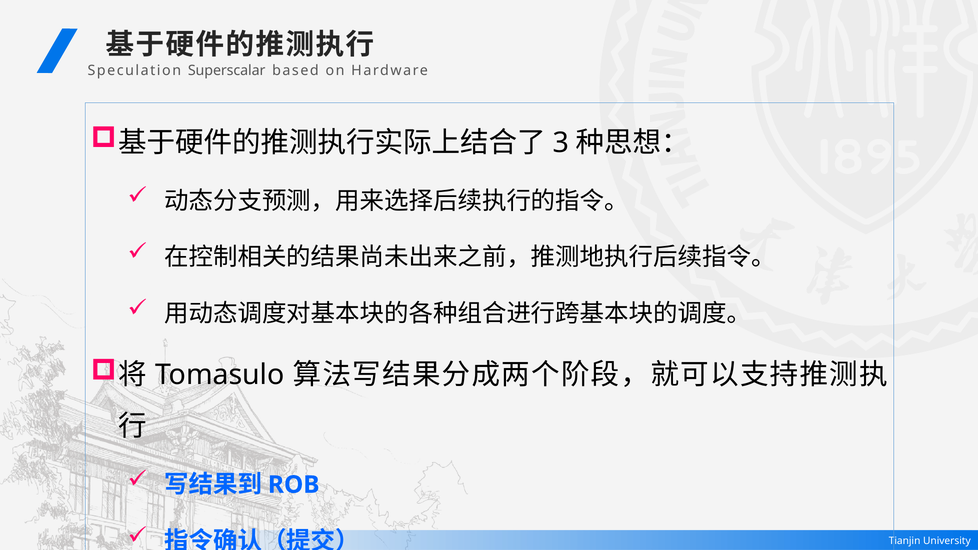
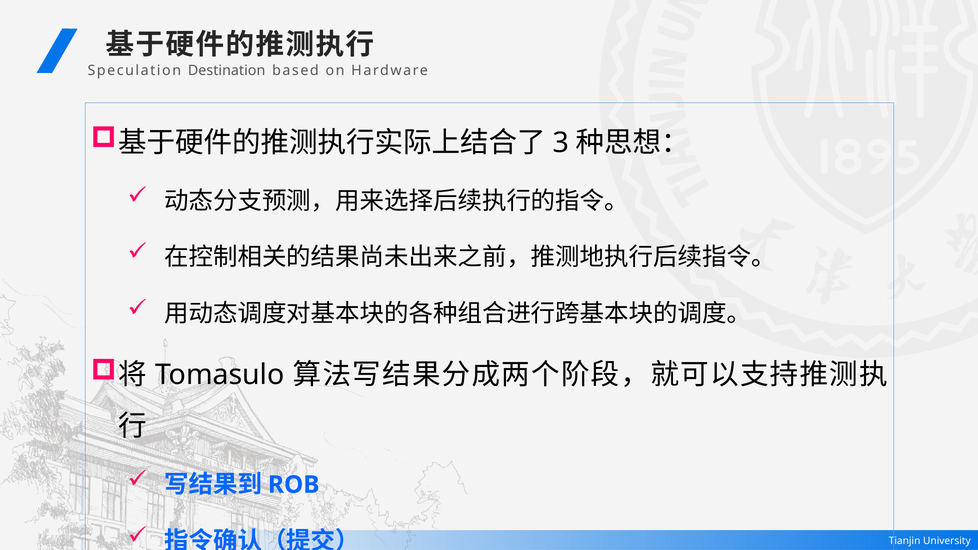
Superscalar: Superscalar -> Destination (227, 70)
